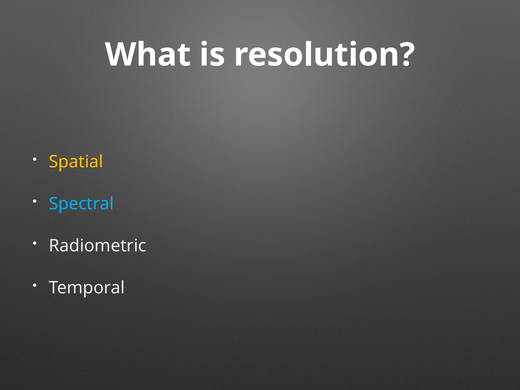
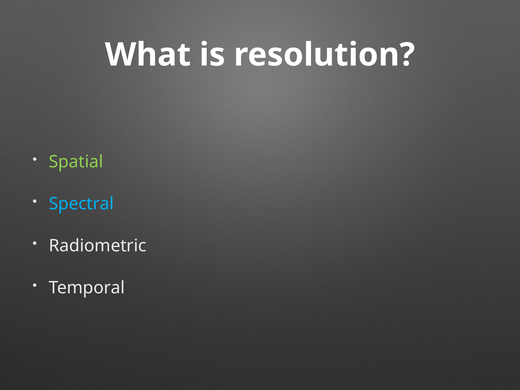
Spatial colour: yellow -> light green (76, 162)
